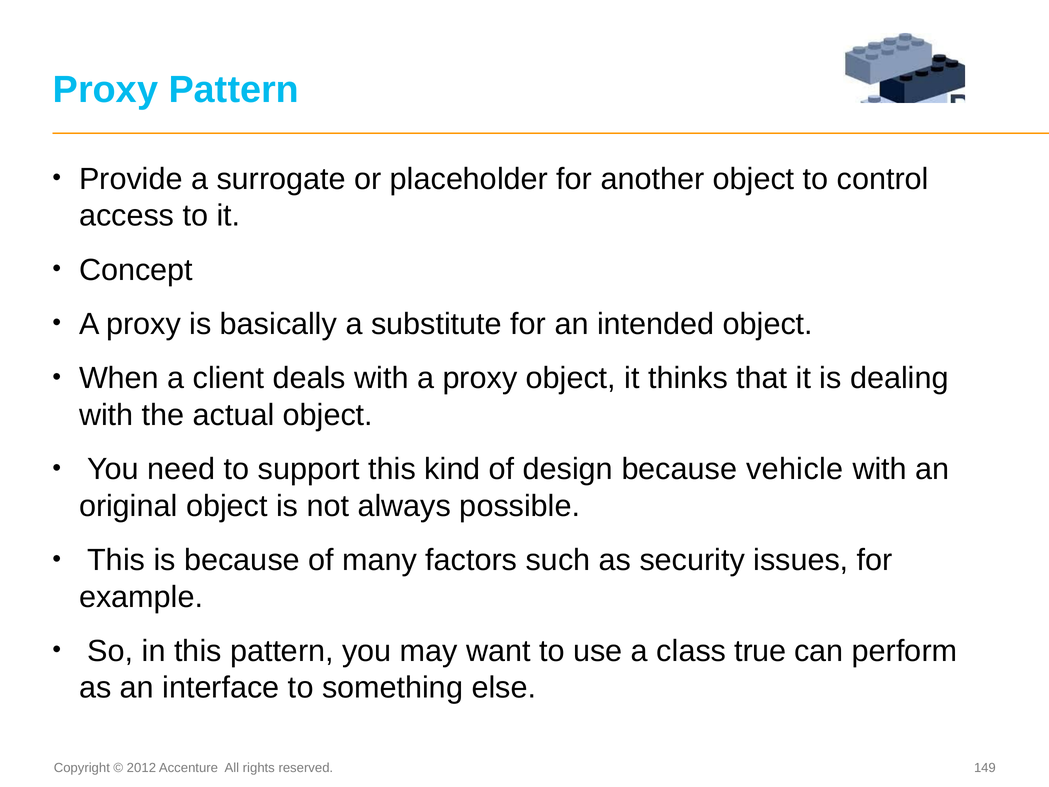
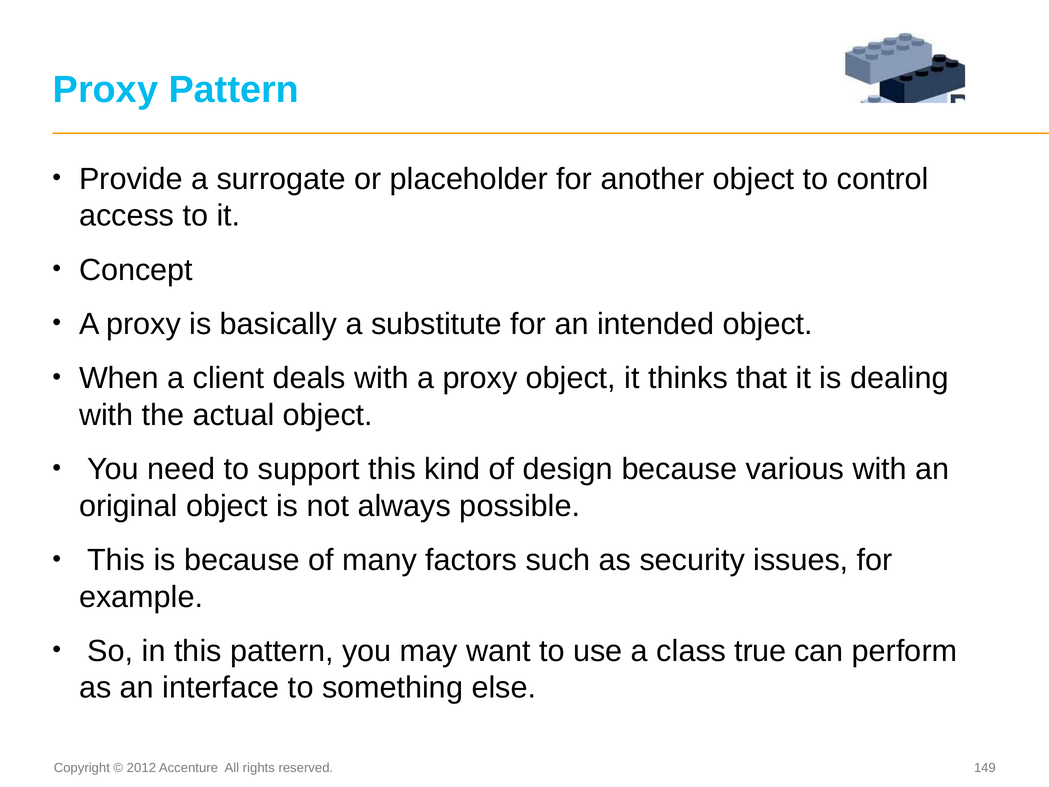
vehicle: vehicle -> various (795, 469)
